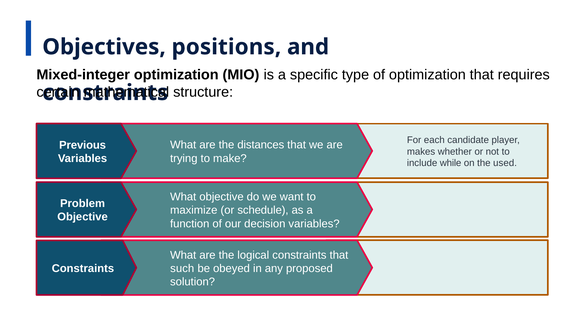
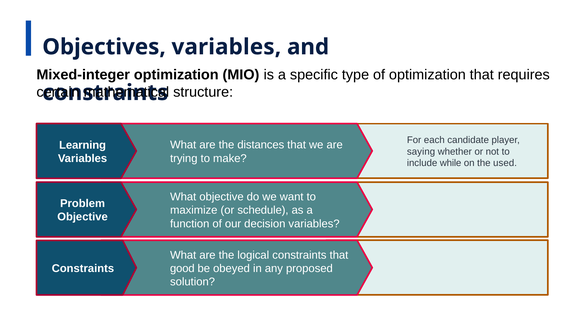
Objectives positions: positions -> variables (226, 47)
Previous: Previous -> Learning (83, 145)
makes: makes -> saying (421, 152)
such: such -> good (182, 268)
